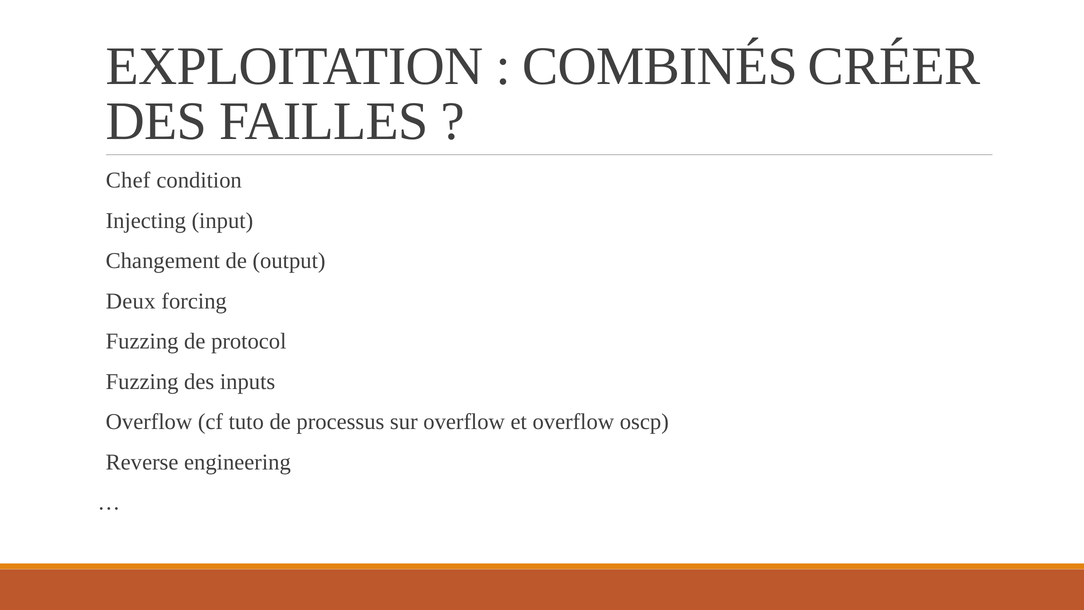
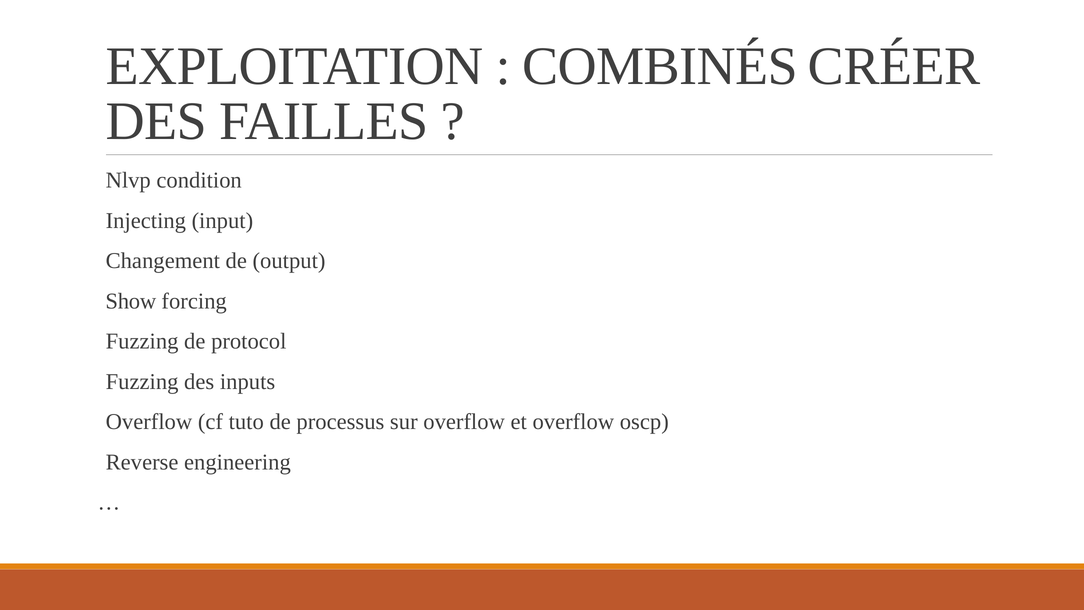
Chef: Chef -> Nlvp (128, 180)
Deux: Deux -> Show (131, 301)
